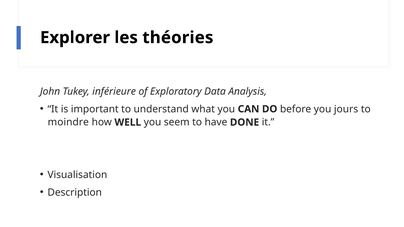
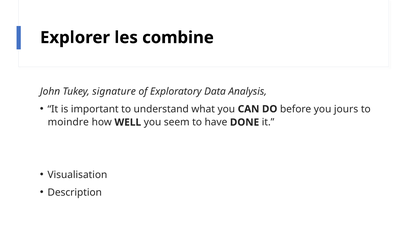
théories: théories -> combine (178, 38)
inférieure: inférieure -> signature (114, 92)
